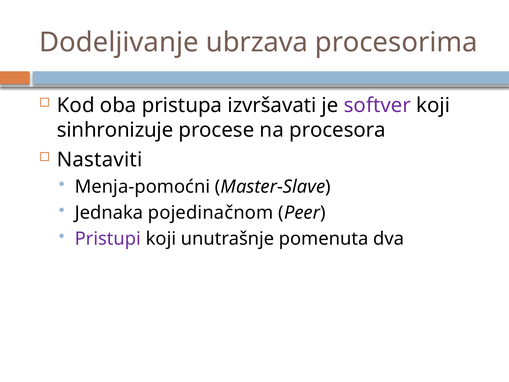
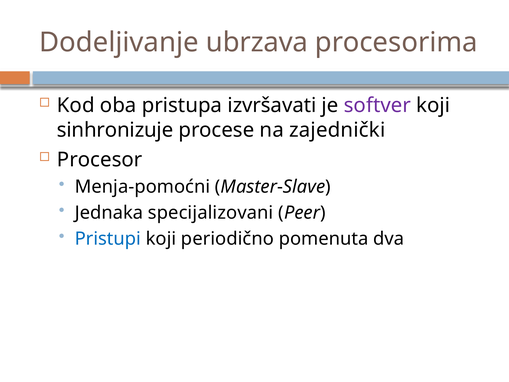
procesora: procesora -> zajednički (337, 130)
Nastaviti: Nastaviti -> Procesor (100, 160)
pojedinačnom: pojedinačnom -> specijalizovani (211, 213)
Pristupi colour: purple -> blue (108, 239)
unutrašnje: unutrašnje -> periodično (227, 239)
